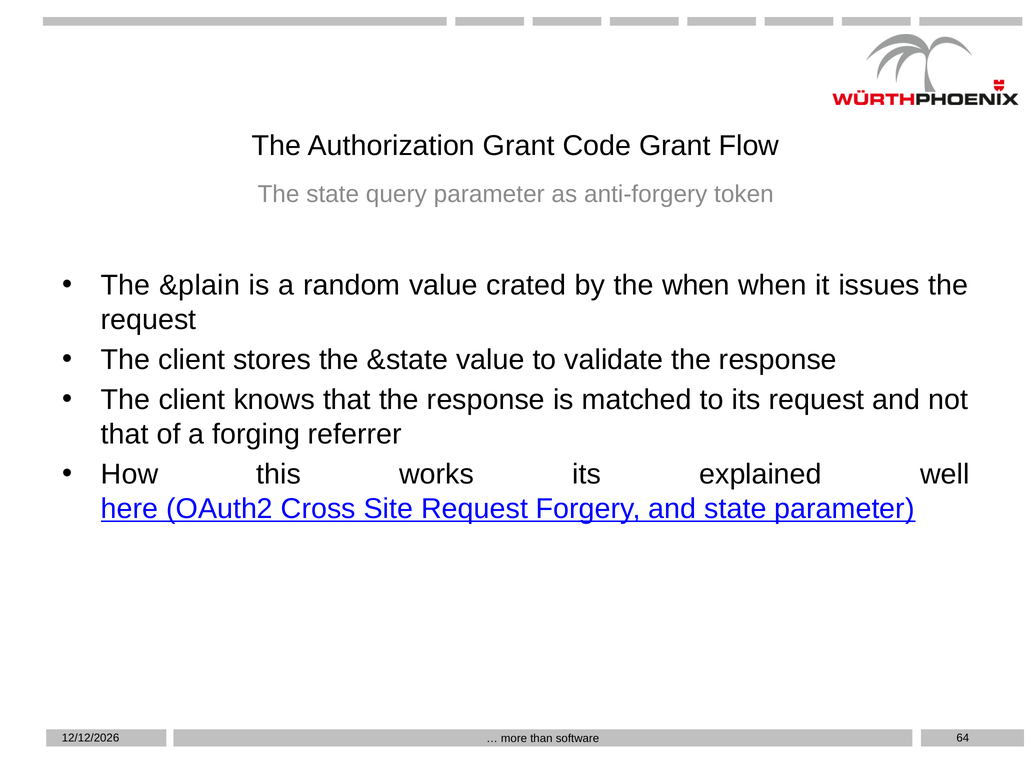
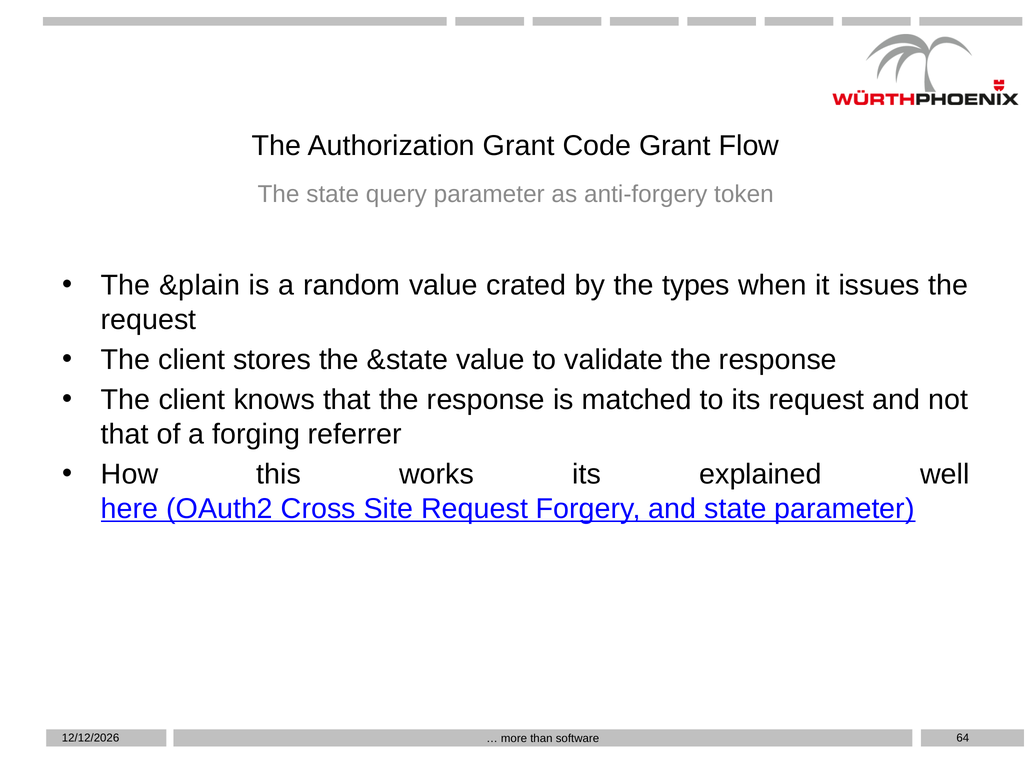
the when: when -> types (696, 285)
